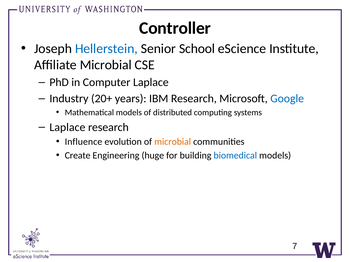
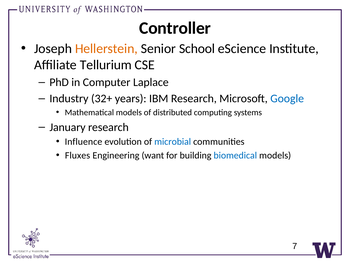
Hellerstein colour: blue -> orange (106, 49)
Affiliate Microbial: Microbial -> Tellurium (106, 65)
20+: 20+ -> 32+ (102, 99)
Laplace: Laplace -> January (67, 127)
microbial colour: orange -> blue (173, 142)
Create: Create -> Fluxes (78, 156)
huge: huge -> want (153, 156)
